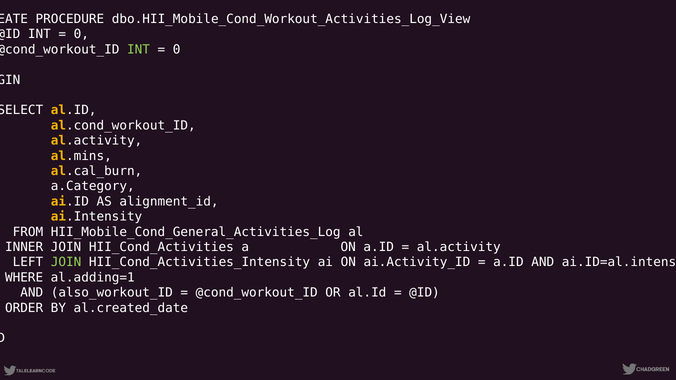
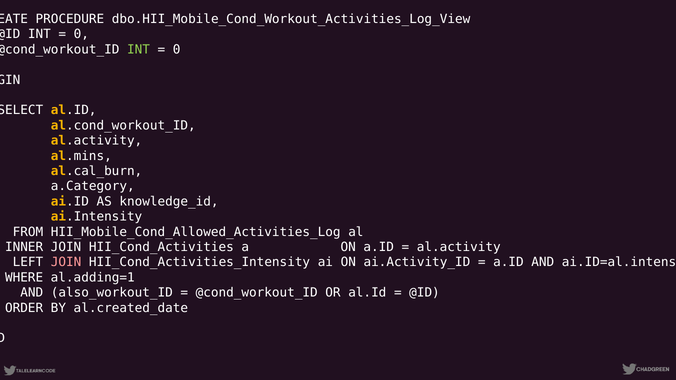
alignment_id: alignment_id -> knowledge_id (169, 202)
HII_Mobile_Cond_General_Activities_Log: HII_Mobile_Cond_General_Activities_Log -> HII_Mobile_Cond_Allowed_Activities_Log (196, 232)
JOIN colour: light green -> pink (66, 262)
